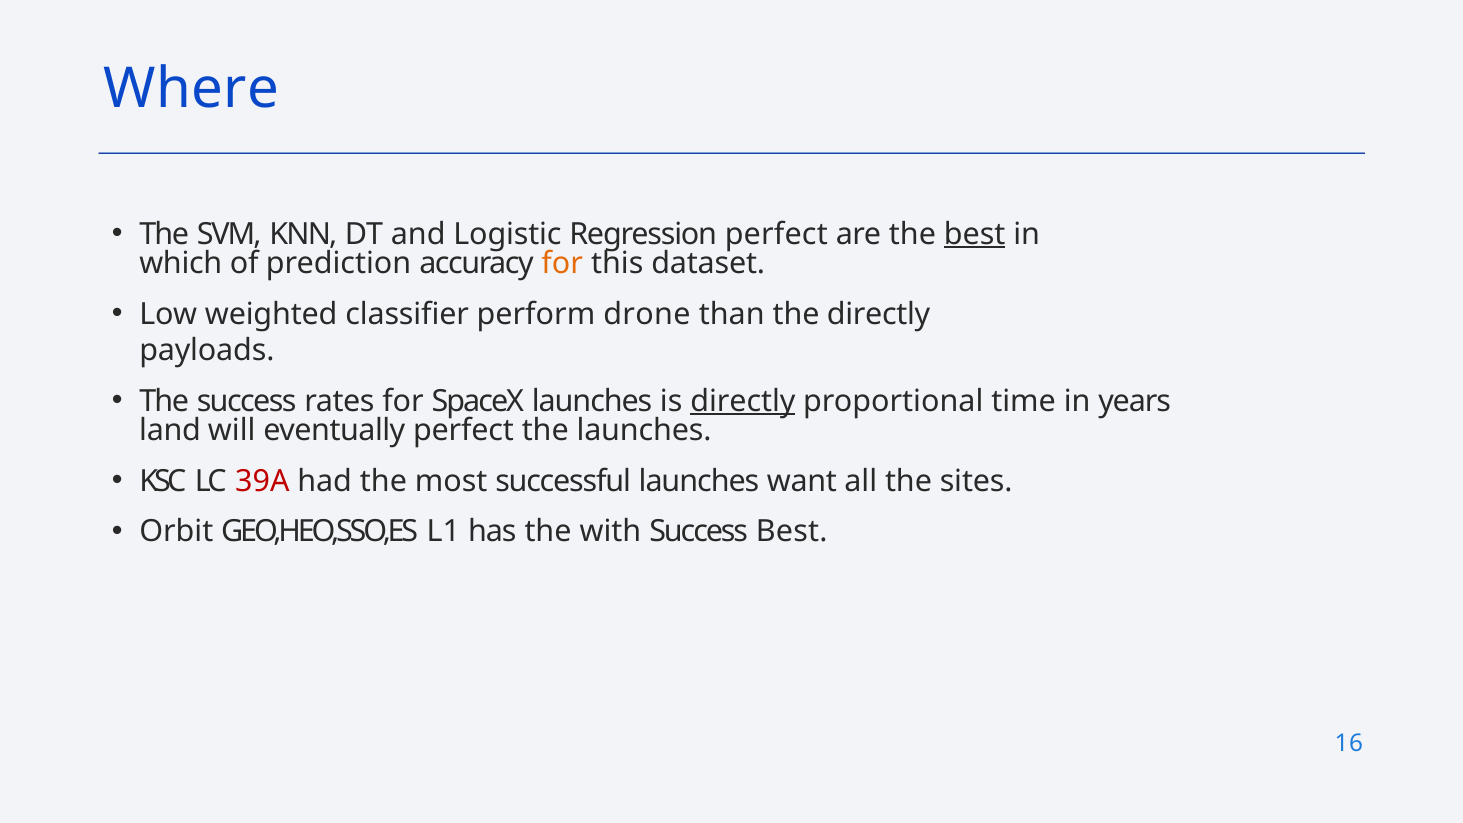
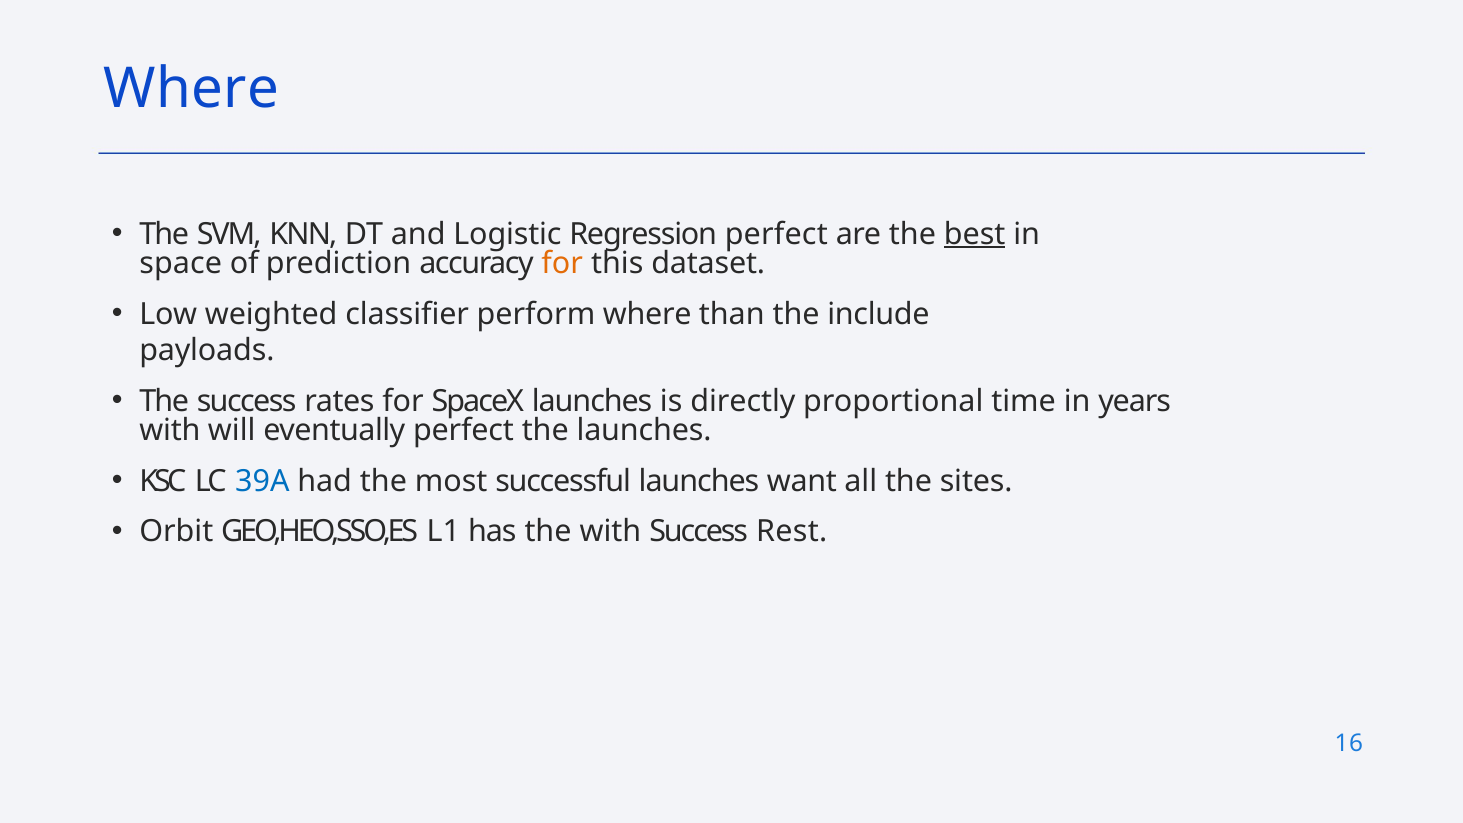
which: which -> space (181, 263)
perform drone: drone -> where (647, 314)
the directly: directly -> include (878, 314)
directly underline: present -> none (743, 401)
land: land -> with (170, 430)
39A colour: red -> blue (262, 481)
Success Best: Best -> Rest (792, 532)
